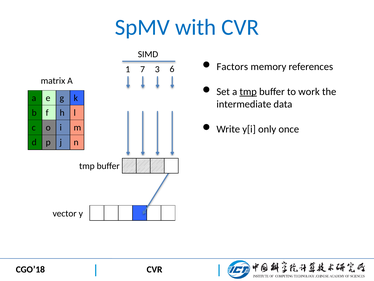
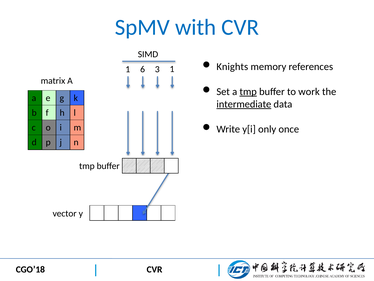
Factors: Factors -> Knights (232, 67)
7: 7 -> 6 (143, 69)
3 6: 6 -> 1 (172, 69)
intermediate underline: none -> present (244, 104)
